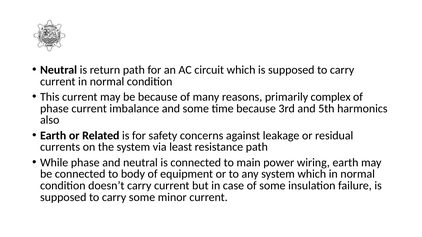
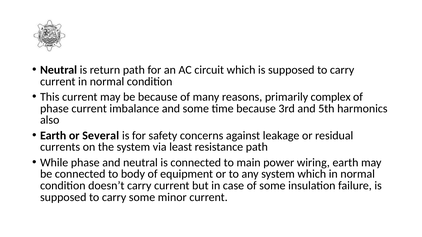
Related: Related -> Several (101, 136)
